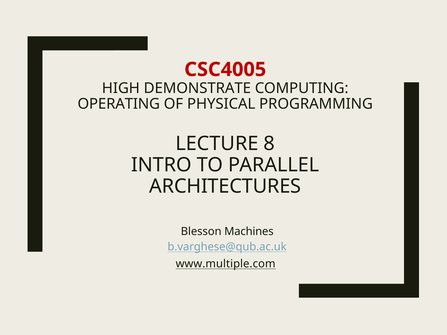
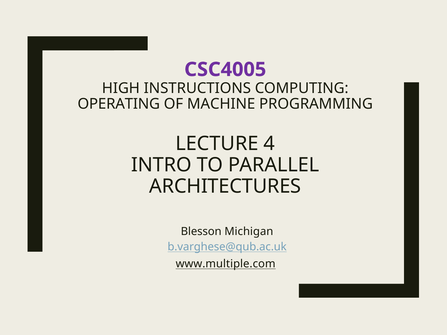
CSC4005 colour: red -> purple (225, 70)
DEMONSTRATE: DEMONSTRATE -> INSTRUCTIONS (197, 88)
PHYSICAL: PHYSICAL -> MACHINE (221, 104)
8: 8 -> 4 (269, 144)
Machines: Machines -> Michigan (249, 232)
